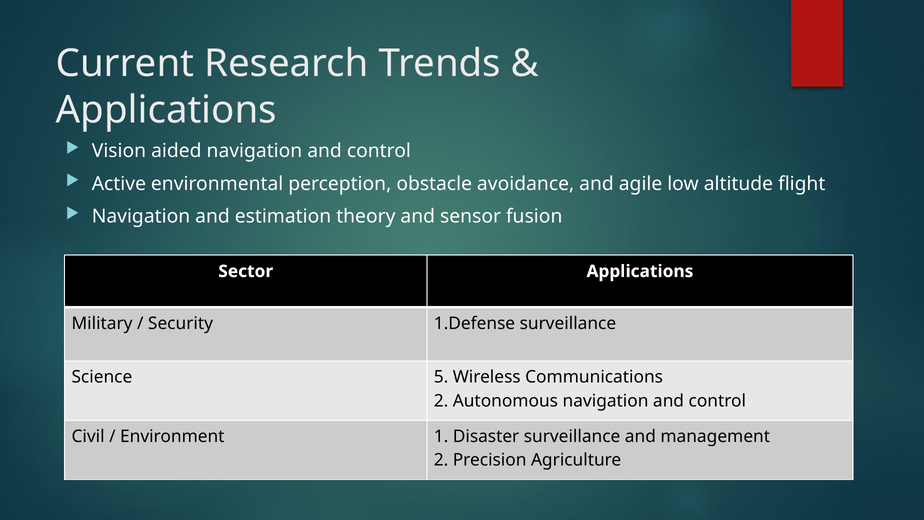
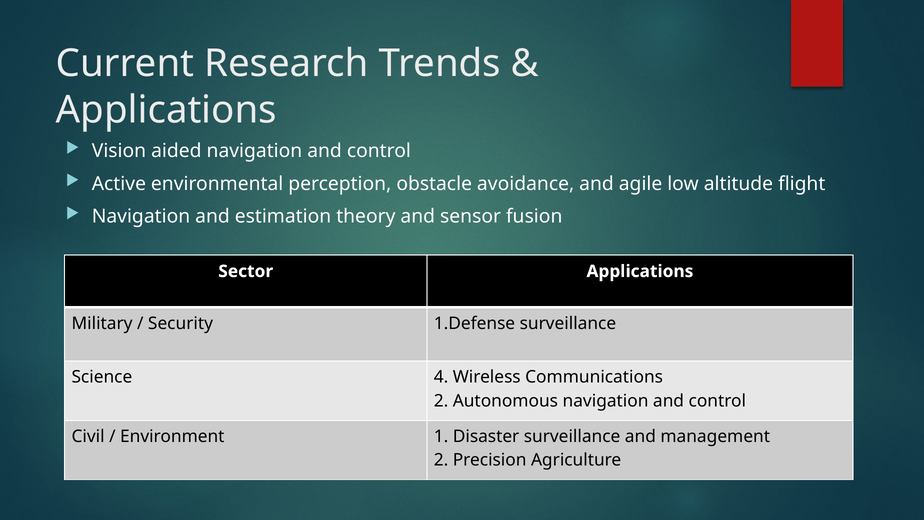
5: 5 -> 4 (441, 377)
